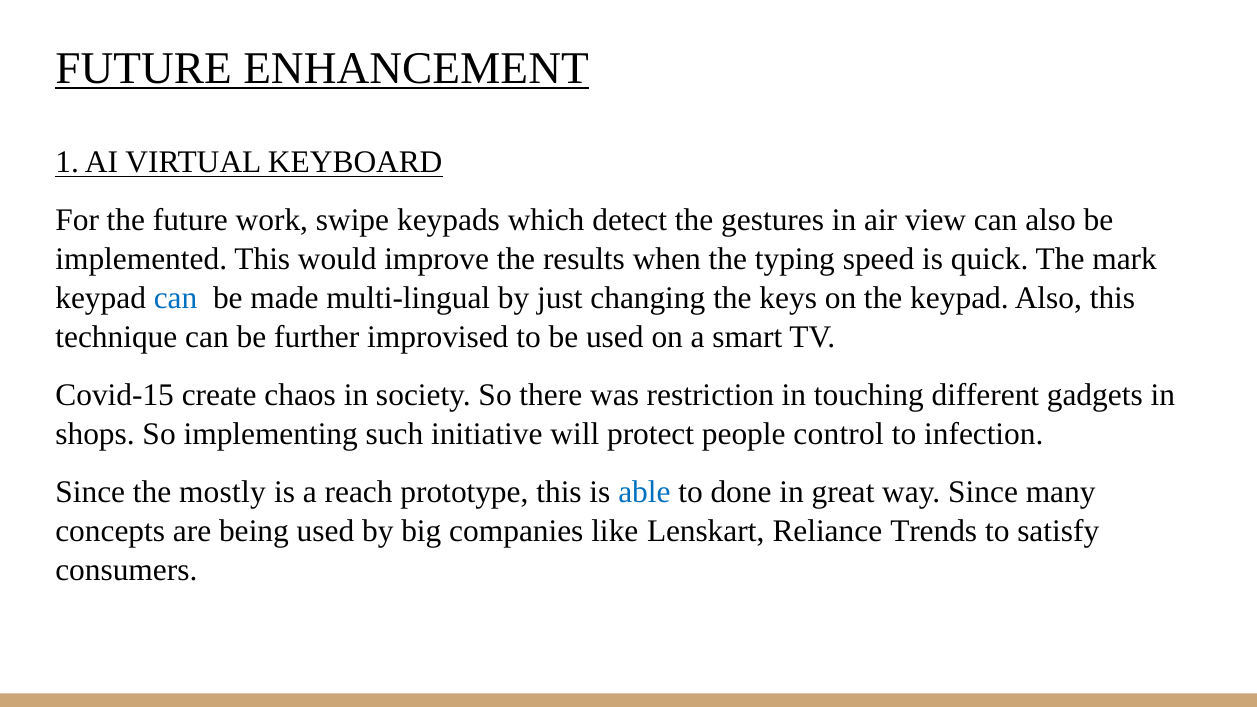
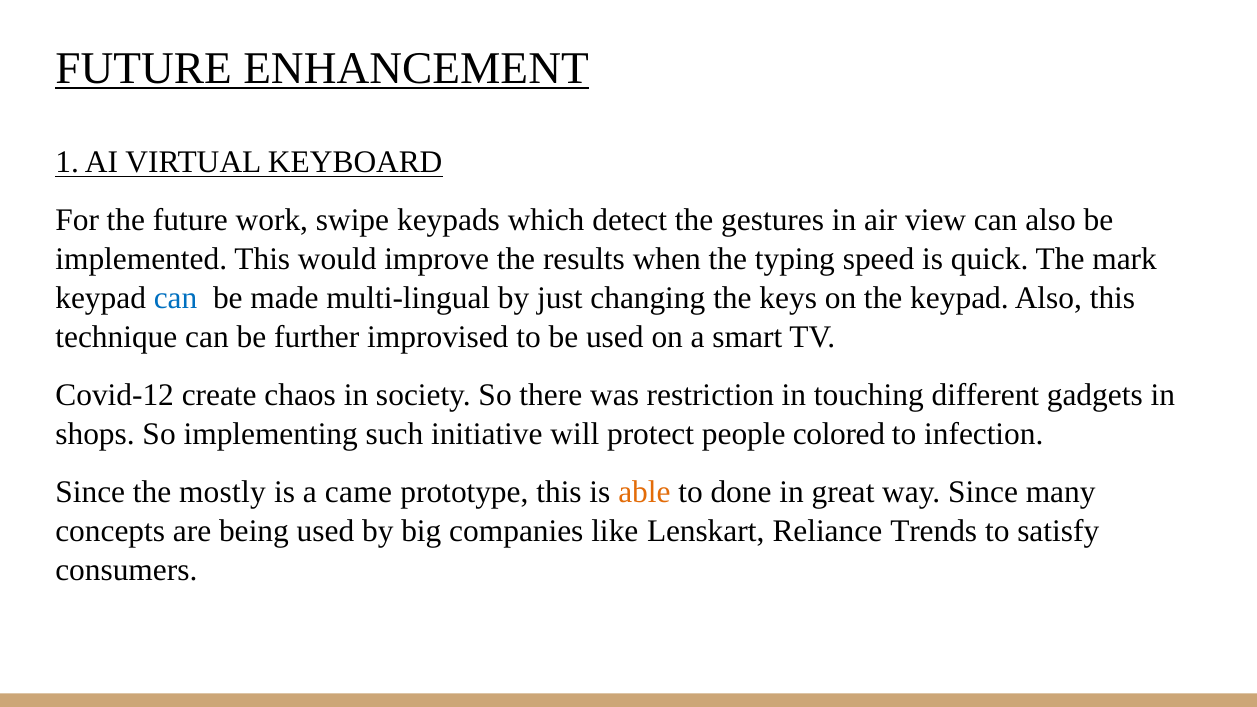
Covid-15: Covid-15 -> Covid-12 (115, 395)
control: control -> colored (839, 434)
reach: reach -> came (358, 492)
able colour: blue -> orange (644, 492)
